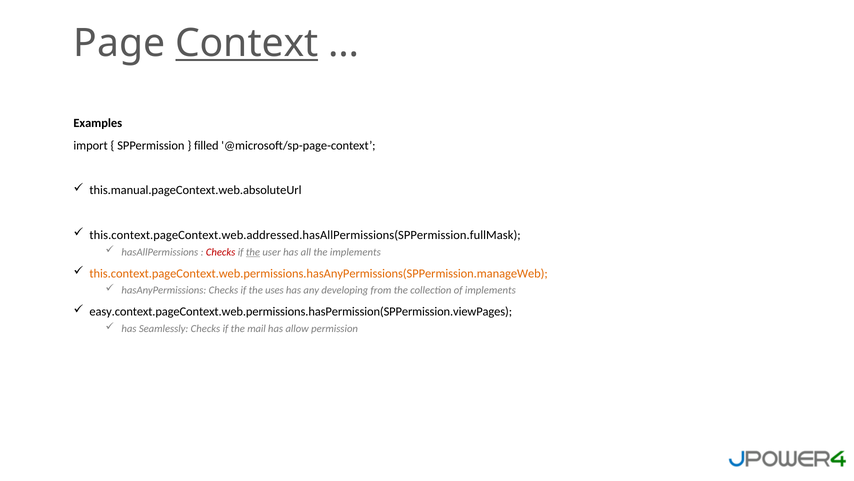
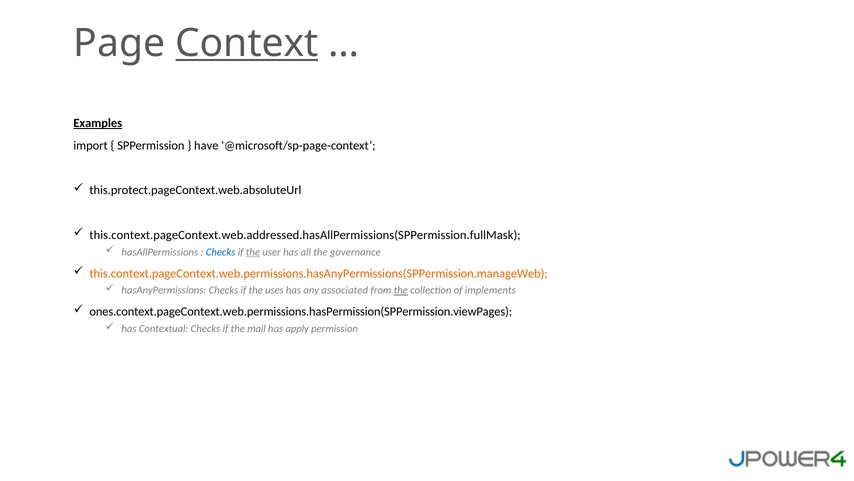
Examples underline: none -> present (98, 123)
filled: filled -> have (206, 145)
this.manual.pageContext.web.absoluteUrl: this.manual.pageContext.web.absoluteUrl -> this.protect.pageContext.web.absoluteUrl (195, 190)
Checks colour: red -> blue (221, 252)
the implements: implements -> governance (355, 252)
developing: developing -> associated (345, 290)
the underline: none -> present (401, 290)
easy.context.pageContext.web.permissions.hasPermission(SPPermission.viewPages: easy.context.pageContext.web.permissions.hasPermission(SPPermission.viewPages -> ones.context.pageContext.web.permissions.hasPermission(SPPermission.viewPages (301, 311)
Seamlessly: Seamlessly -> Contextual (164, 328)
allow: allow -> apply (297, 328)
